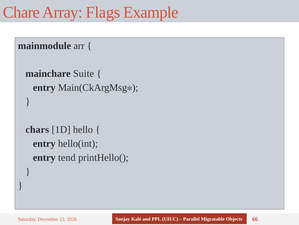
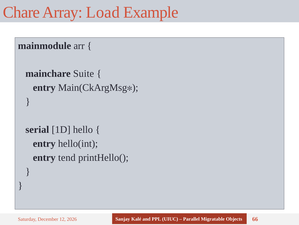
Flags: Flags -> Load (103, 12)
chars: chars -> serial (37, 129)
